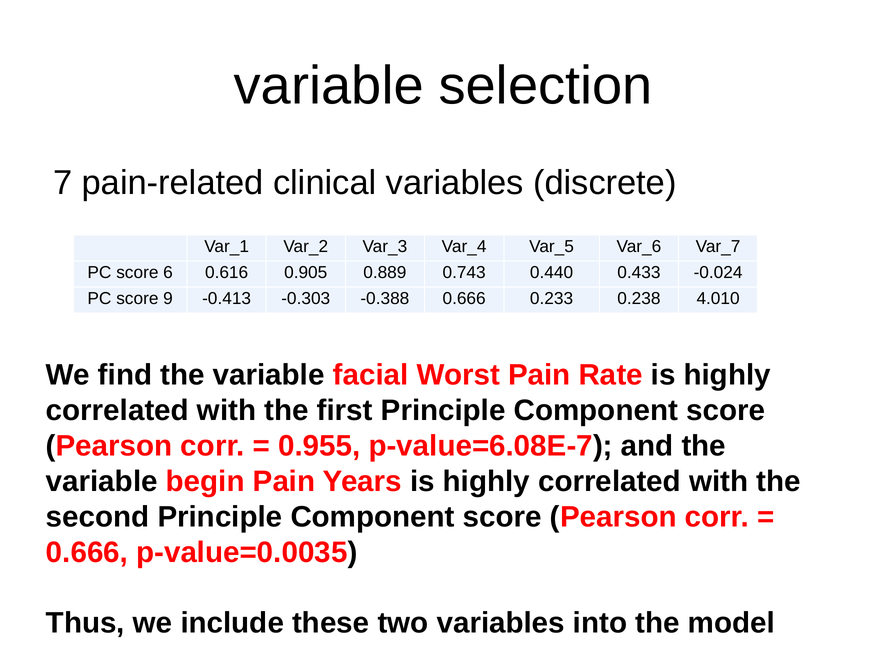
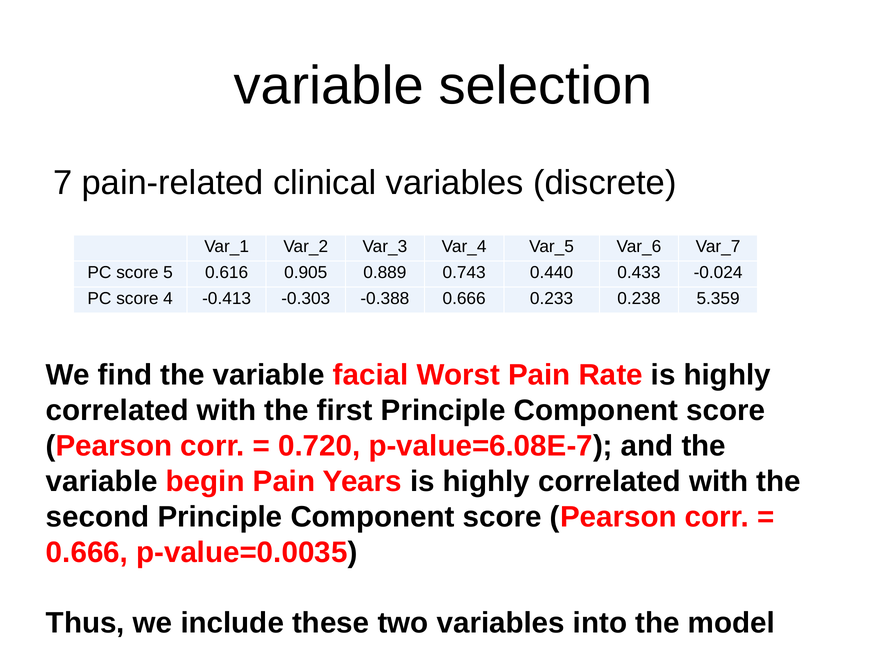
6: 6 -> 5 (168, 273)
9: 9 -> 4 (168, 299)
4.010: 4.010 -> 5.359 (718, 299)
0.955: 0.955 -> 0.720 (319, 446)
